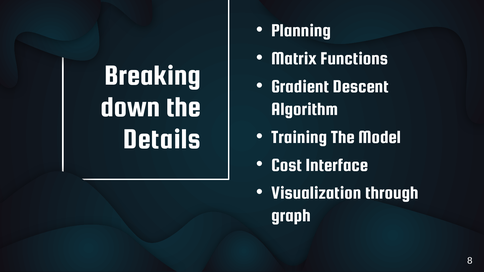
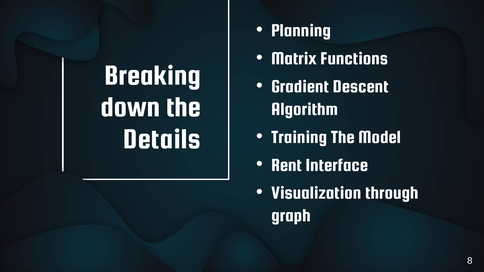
Cost: Cost -> Rent (287, 165)
